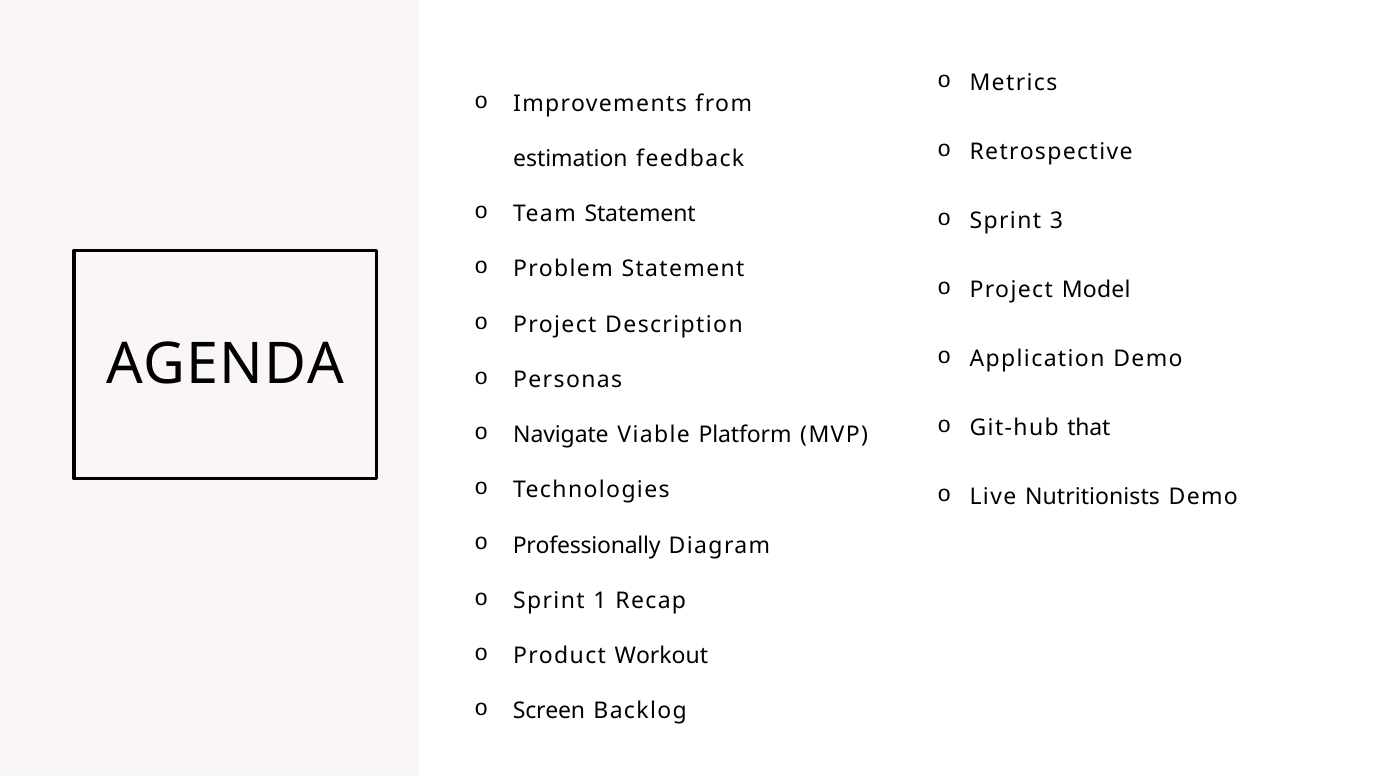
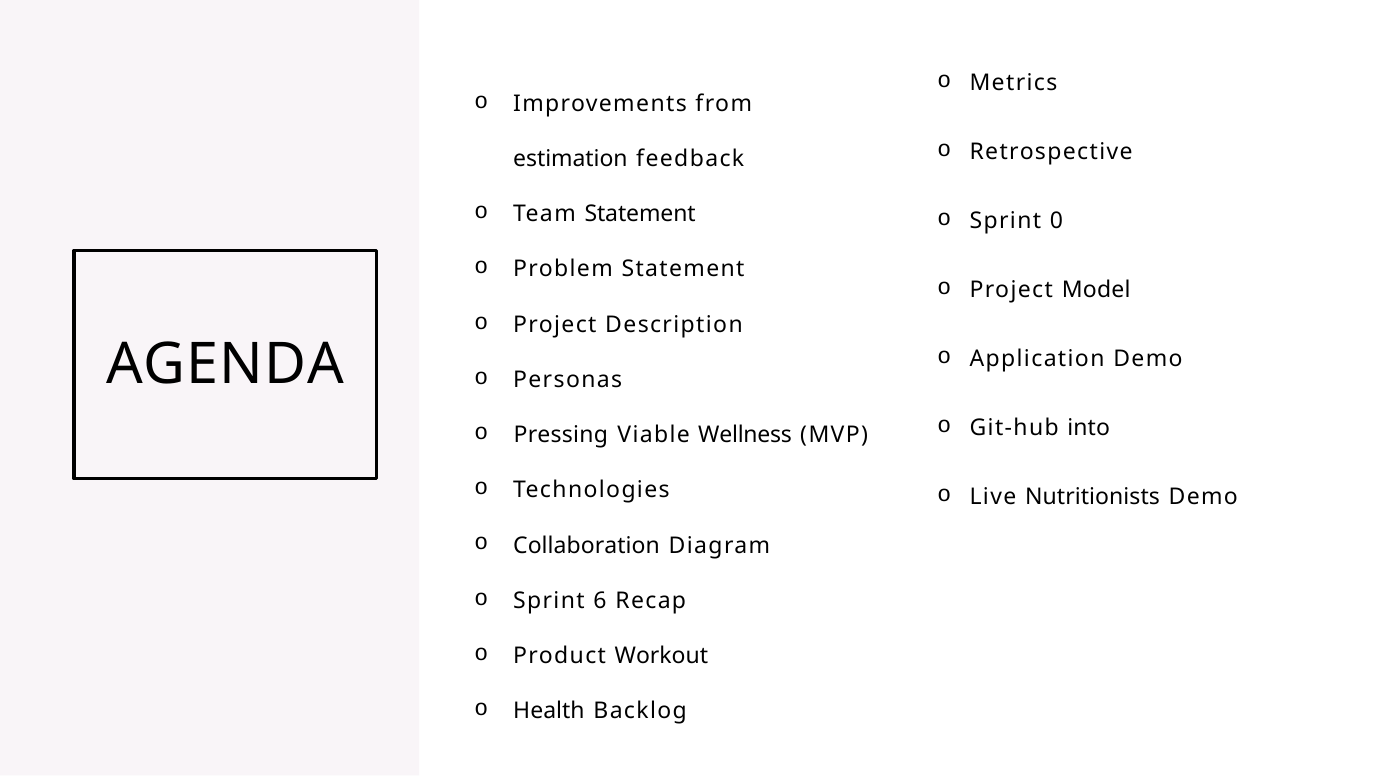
3: 3 -> 0 (1056, 221)
that: that -> into (1089, 428)
Navigate: Navigate -> Pressing (561, 435)
Platform: Platform -> Wellness (745, 435)
Professionally: Professionally -> Collaboration (587, 545)
1: 1 -> 6 (600, 601)
Screen: Screen -> Health (549, 711)
